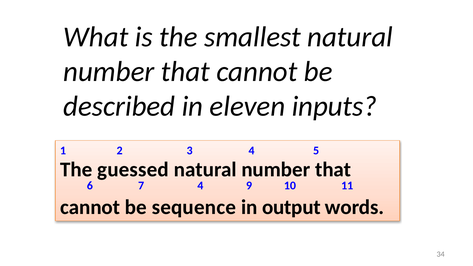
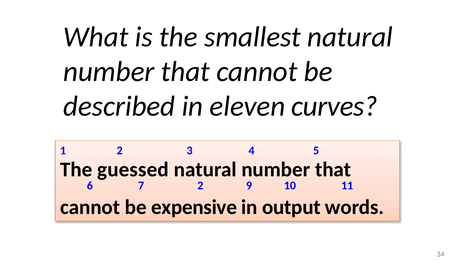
inputs: inputs -> curves (334, 106)
7 4: 4 -> 2 (200, 186)
sequence: sequence -> expensive (194, 207)
